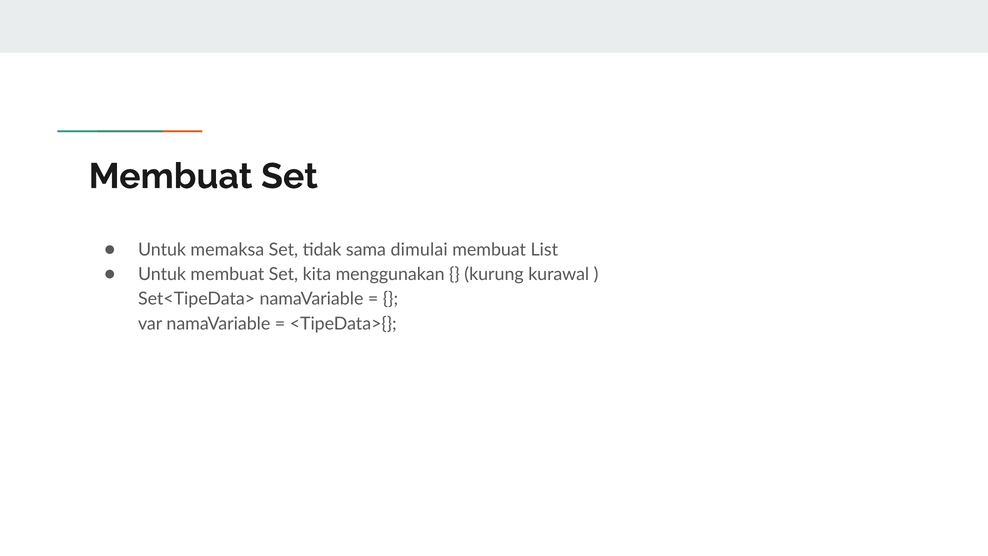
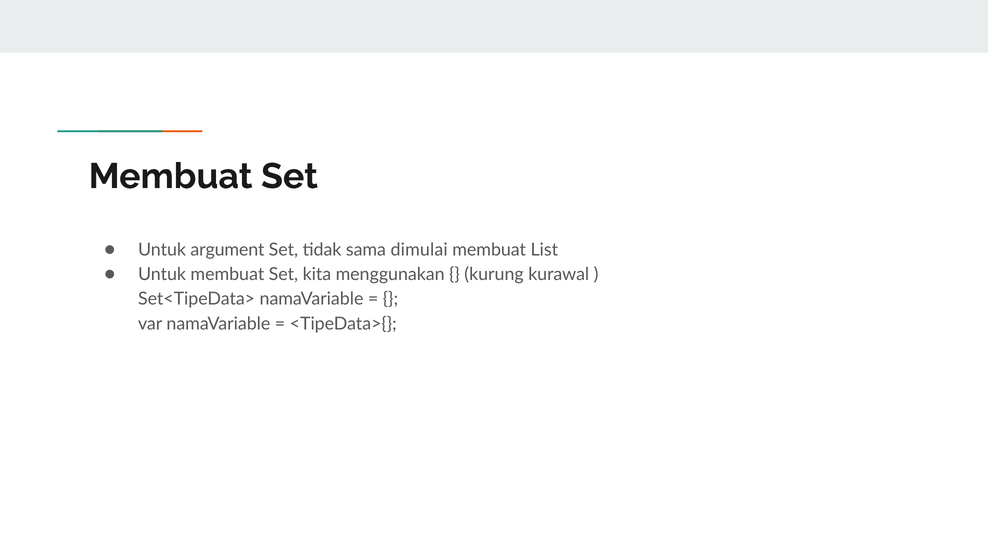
memaksa: memaksa -> argument (227, 250)
